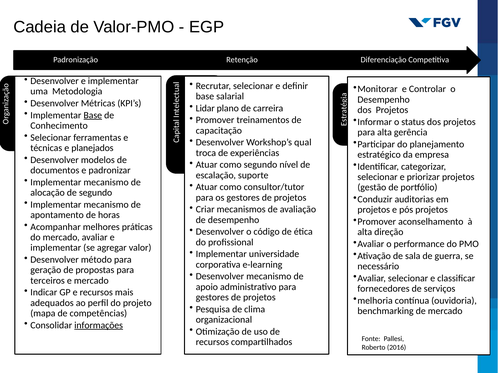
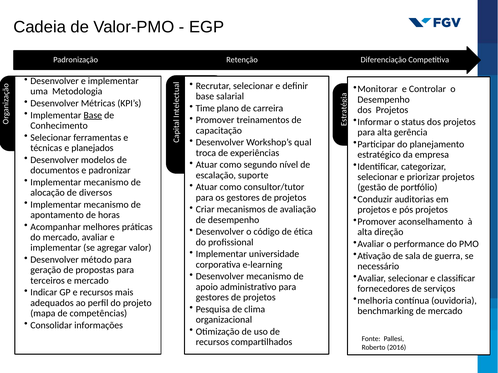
Lidar: Lidar -> Time (205, 108)
de segundo: segundo -> diversos (96, 193)
informações underline: present -> none (99, 326)
